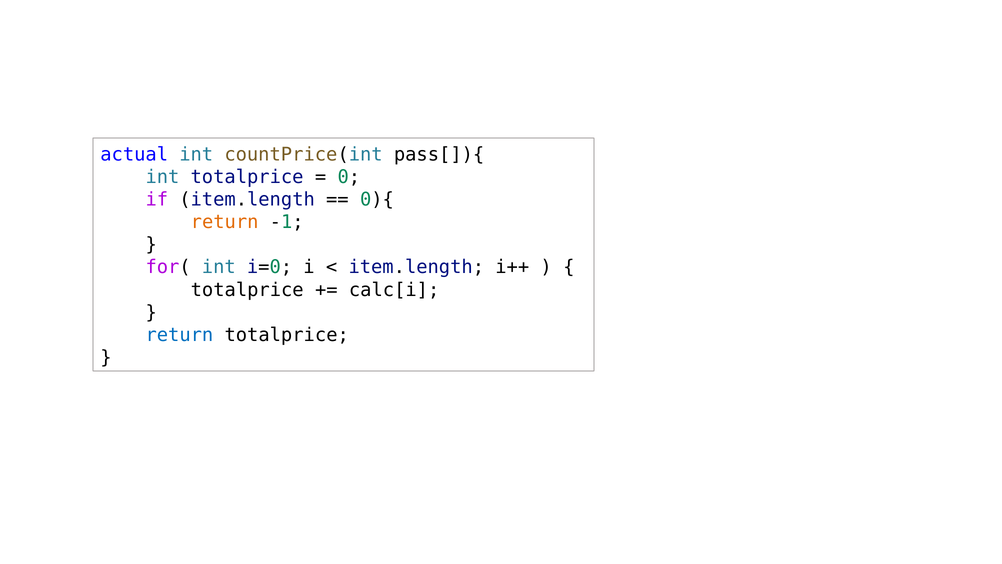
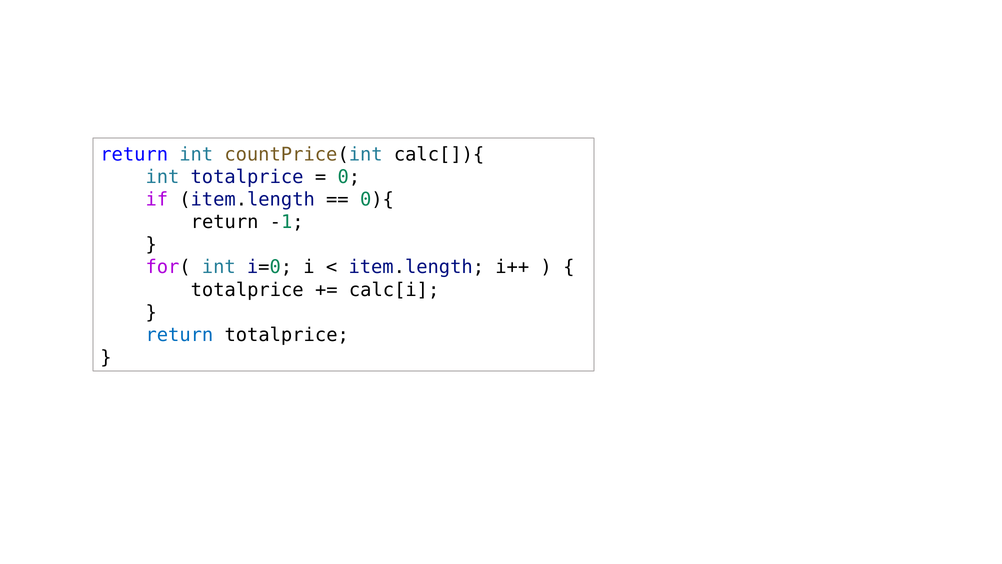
actual: actual -> return (134, 154)
pass[]){: pass[]){ -> calc[]){ (439, 154)
return colour: orange -> black (225, 222)
